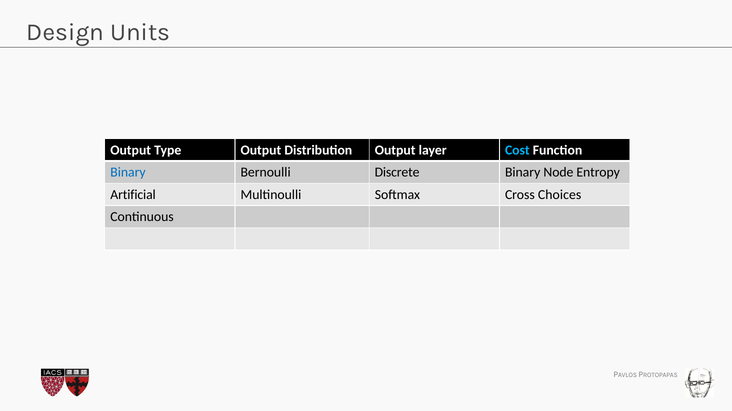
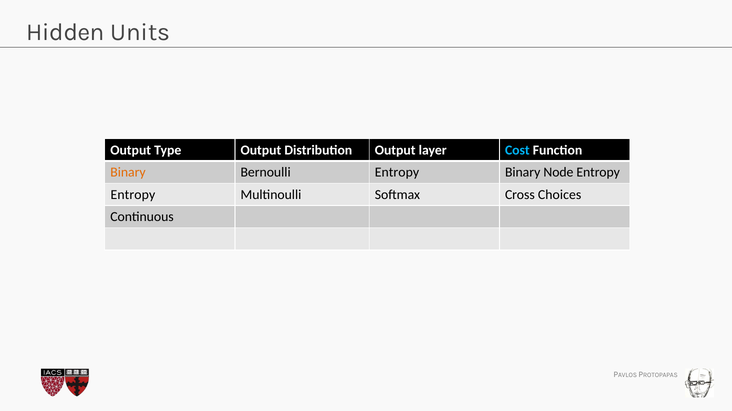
Design: Design -> Hidden (65, 32)
Binary colour: blue -> orange (128, 173)
Bernoulli Discrete: Discrete -> Entropy (397, 173)
Artificial: Artificial -> Entropy (133, 195)
